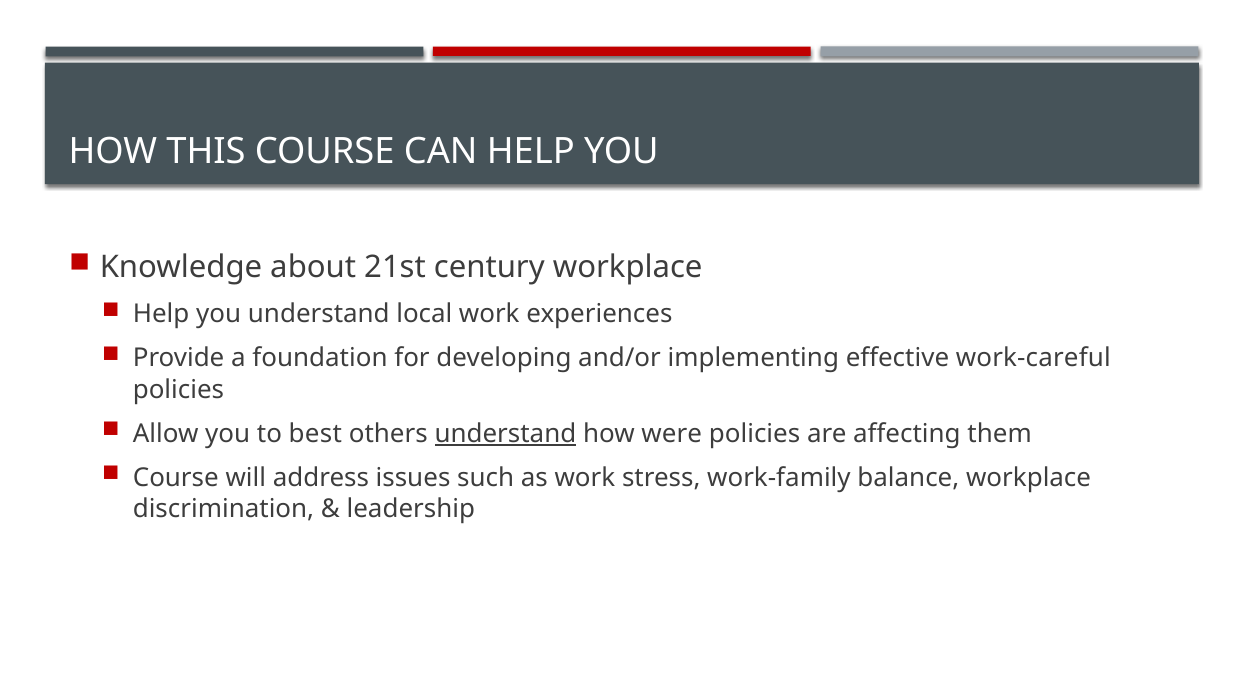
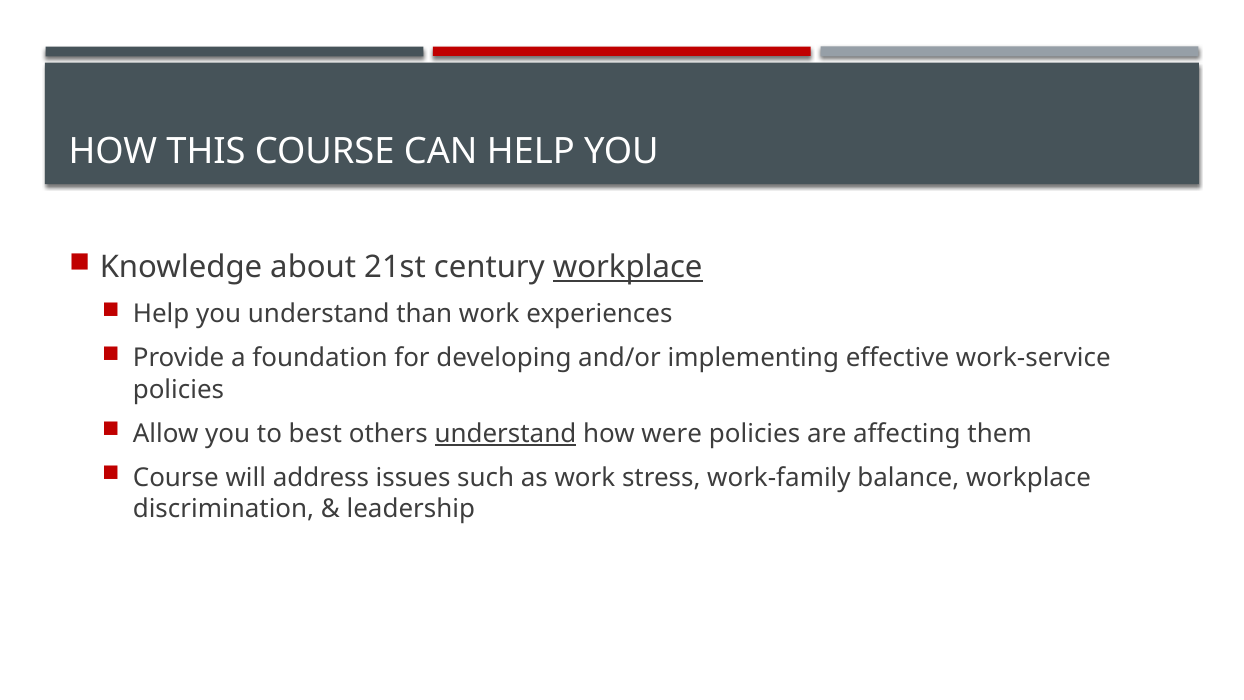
workplace underline: none -> present (628, 267)
local: local -> than (424, 314)
work-careful: work-careful -> work-service (1033, 358)
